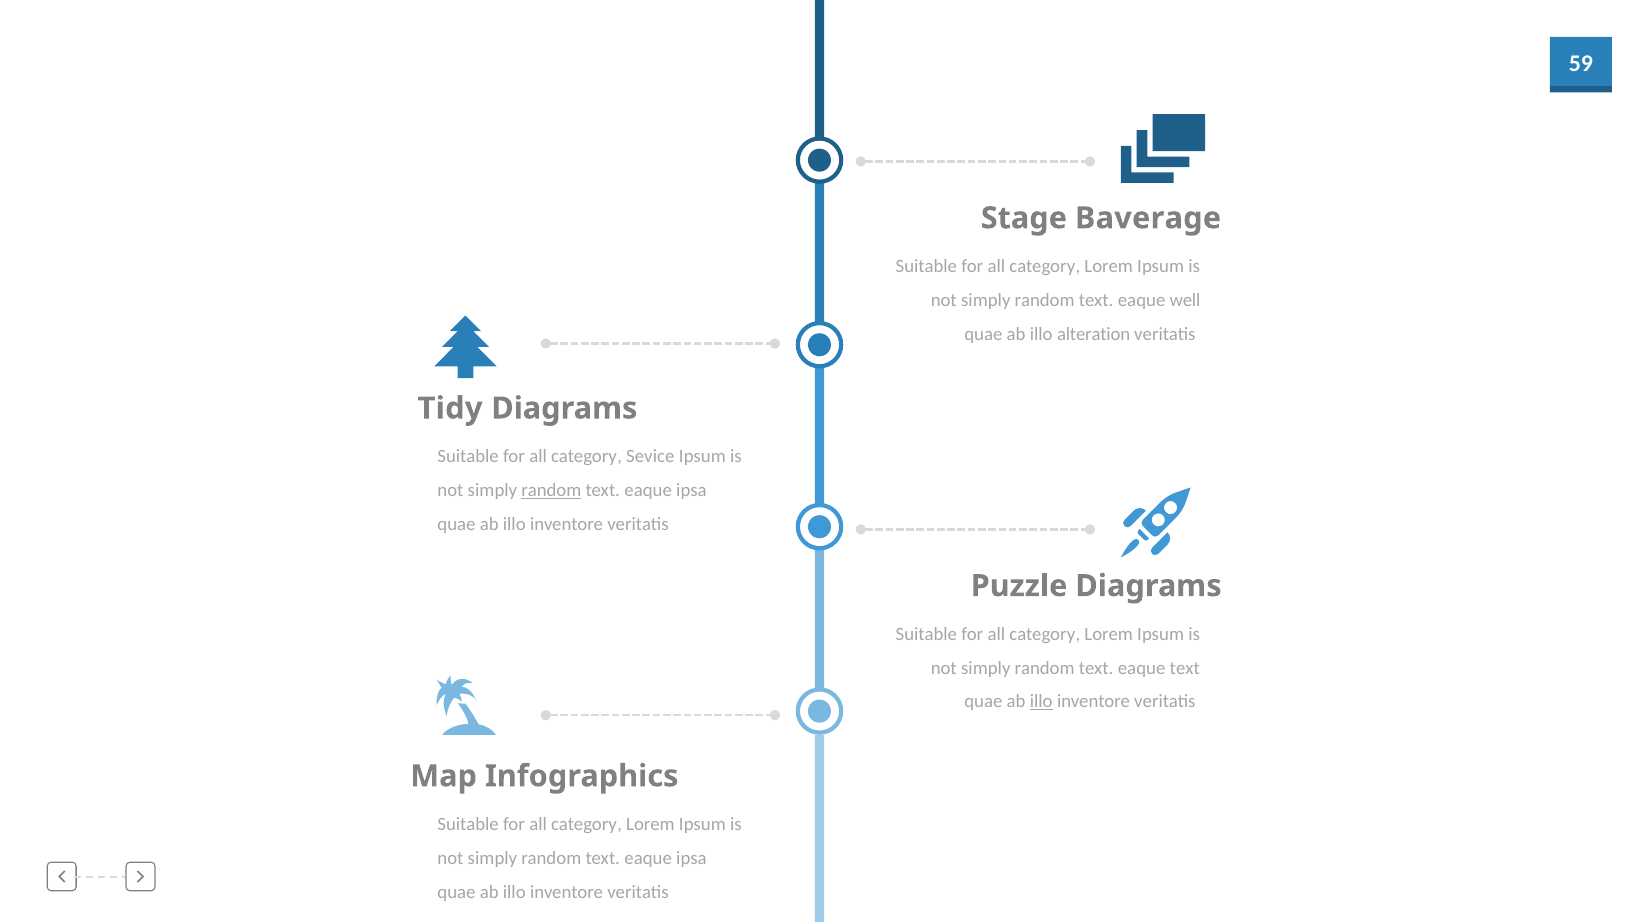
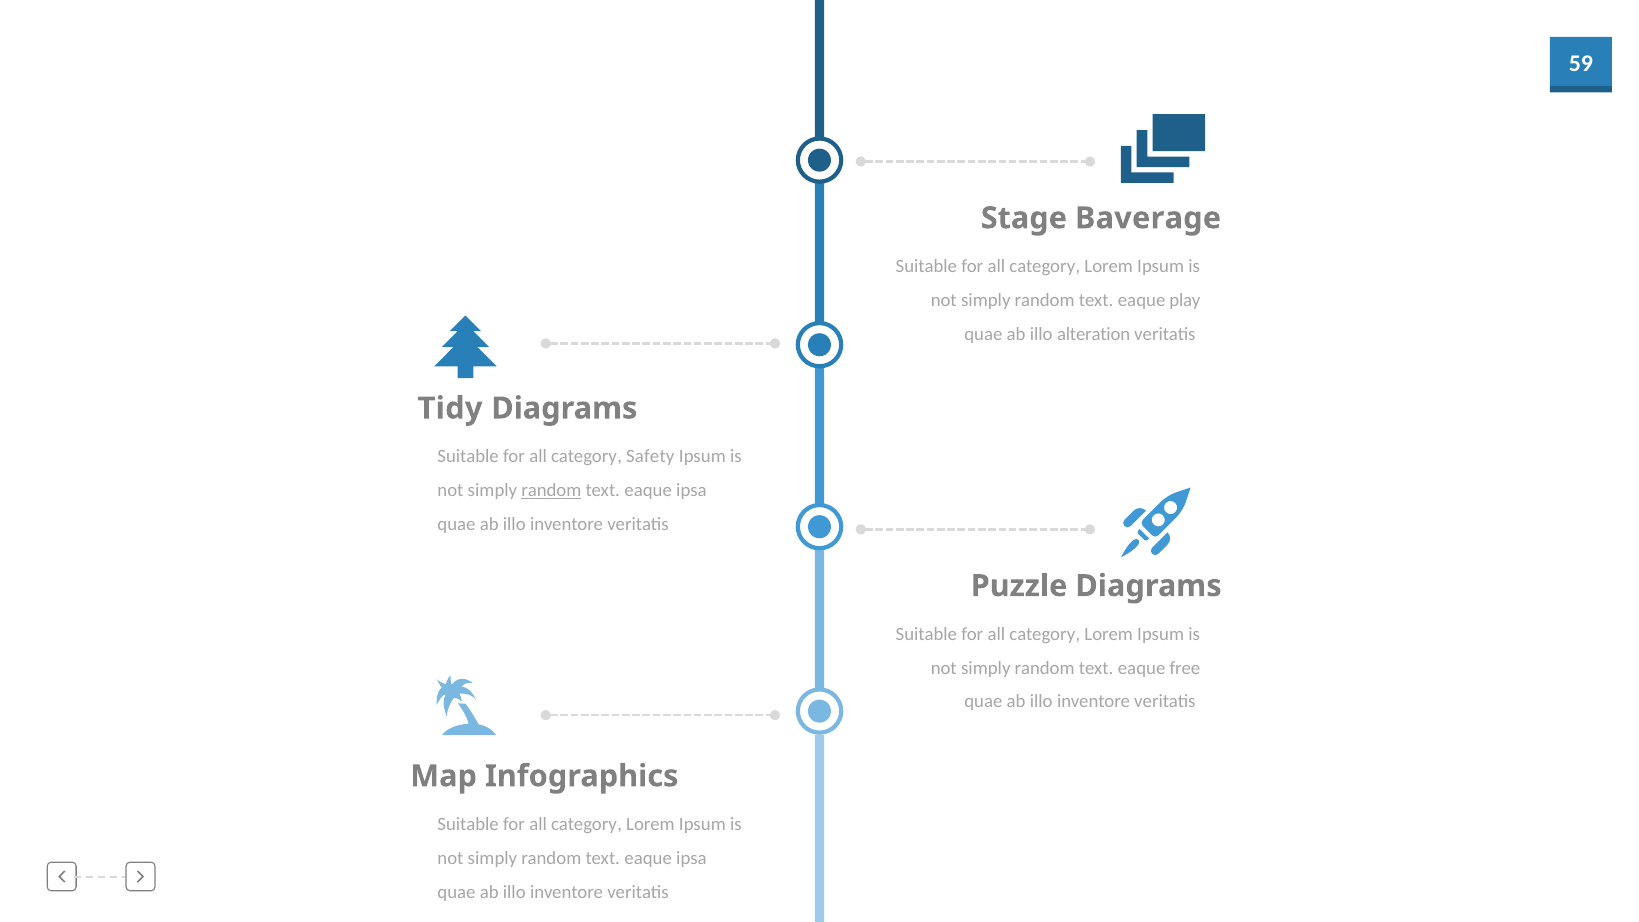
well: well -> play (1185, 300)
Sevice: Sevice -> Safety (650, 456)
eaque text: text -> free (1185, 668)
illo underline: present -> none (1041, 702)
